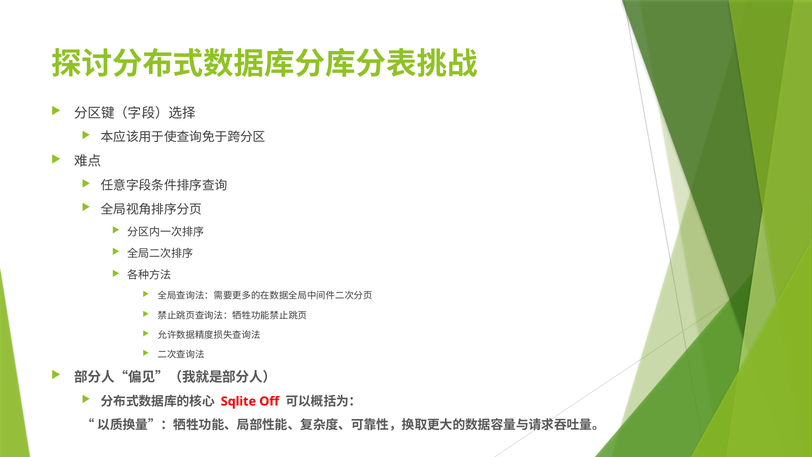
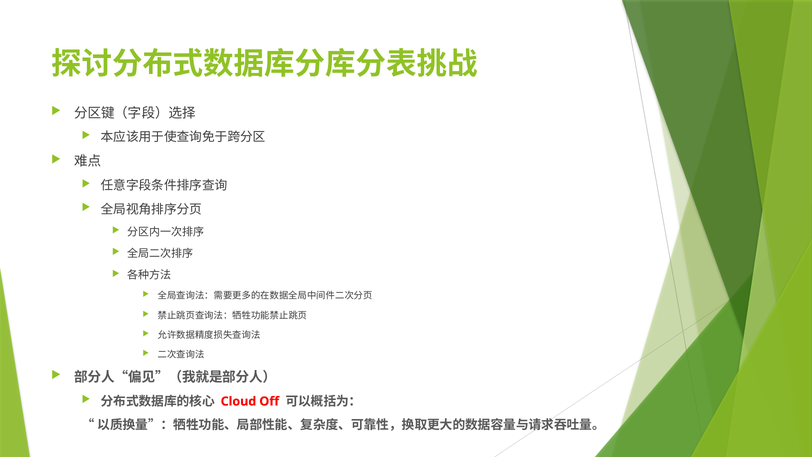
Sqlite: Sqlite -> Cloud (238, 401)
